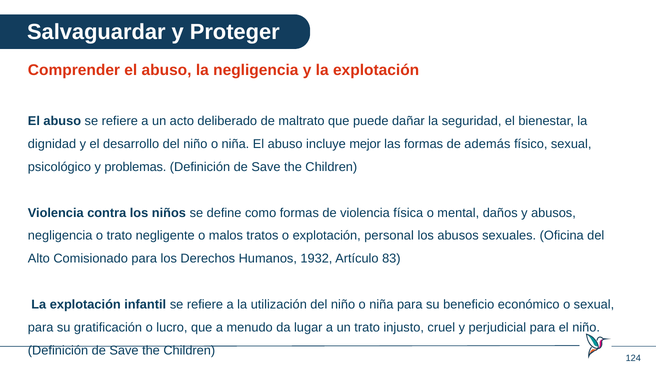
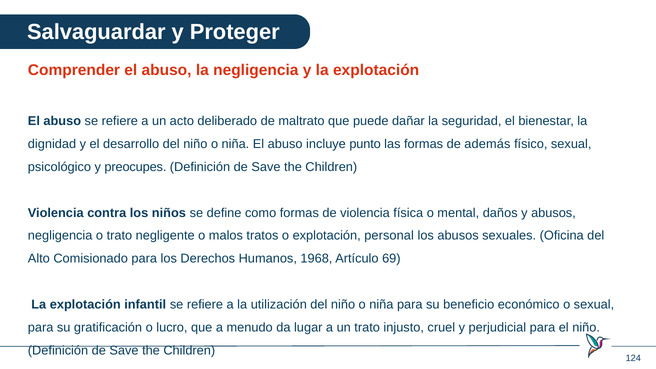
mejor: mejor -> punto (365, 144)
problemas: problemas -> preocupes (135, 167)
1932: 1932 -> 1968 (316, 259)
83: 83 -> 69 (391, 259)
